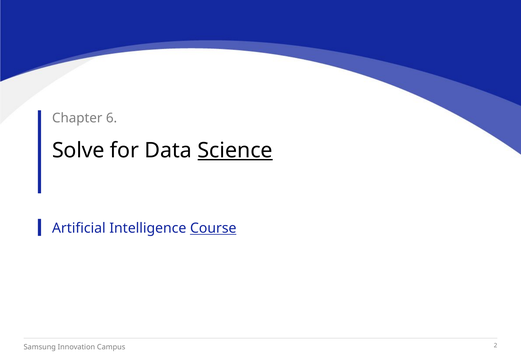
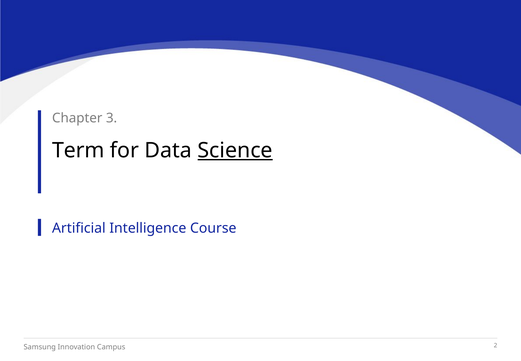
6: 6 -> 3 (112, 118)
Solve: Solve -> Term (78, 150)
Course underline: present -> none (213, 228)
